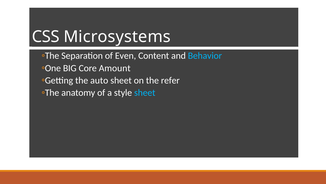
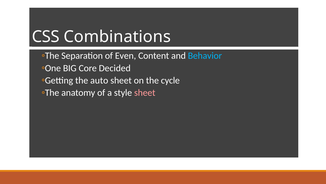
Microsystems: Microsystems -> Combinations (117, 37)
Amount: Amount -> Decided (115, 68)
refer: refer -> cycle (170, 80)
sheet colour: light blue -> pink (145, 93)
